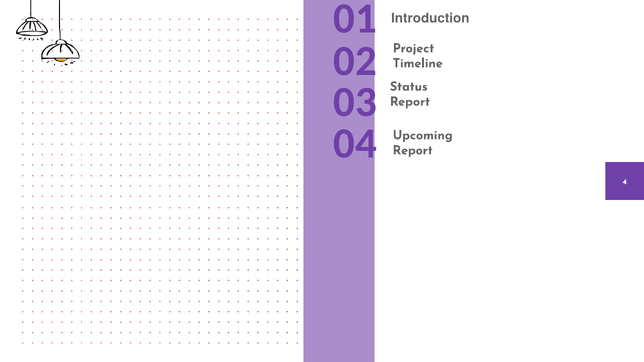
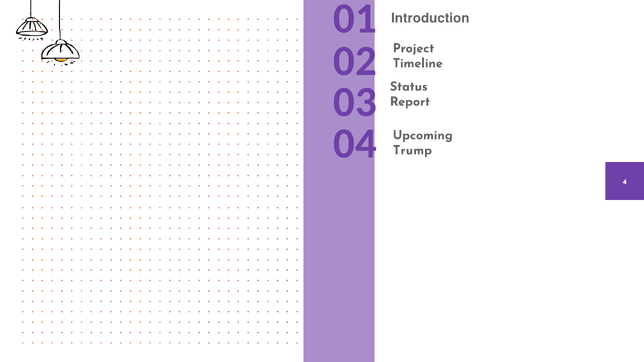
Report: Report -> Trump (413, 150)
